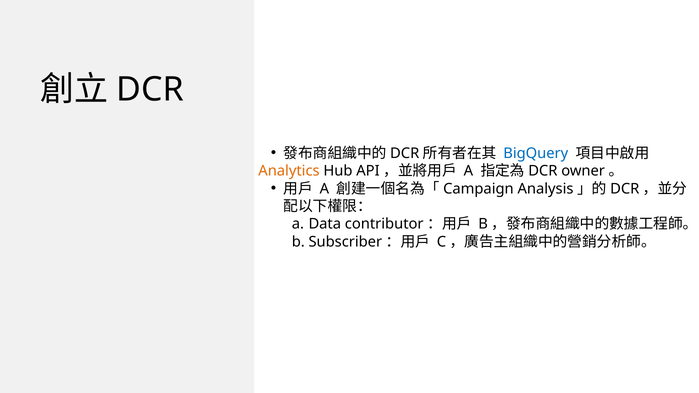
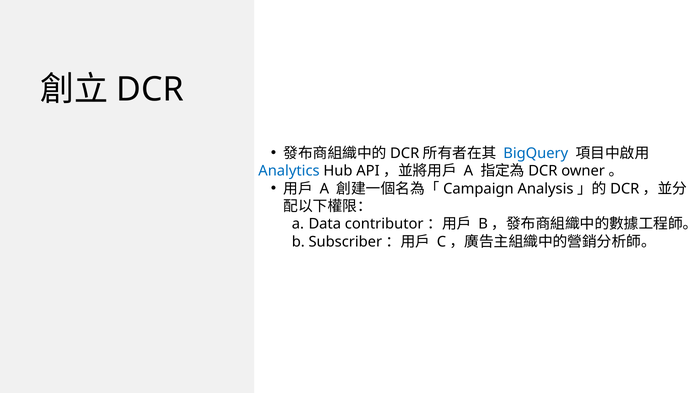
Analytics colour: orange -> blue (289, 171)
